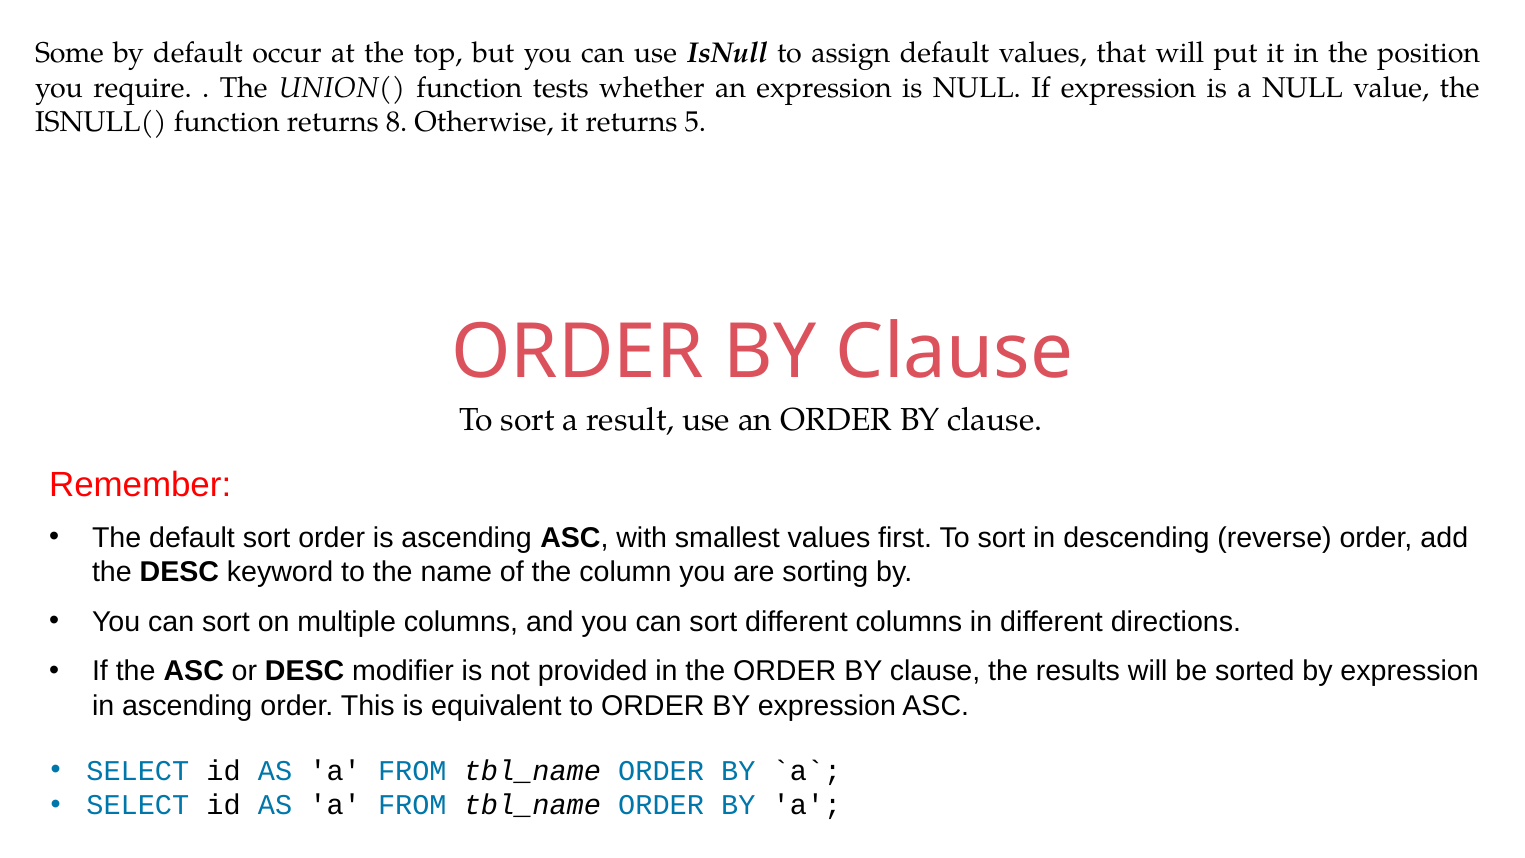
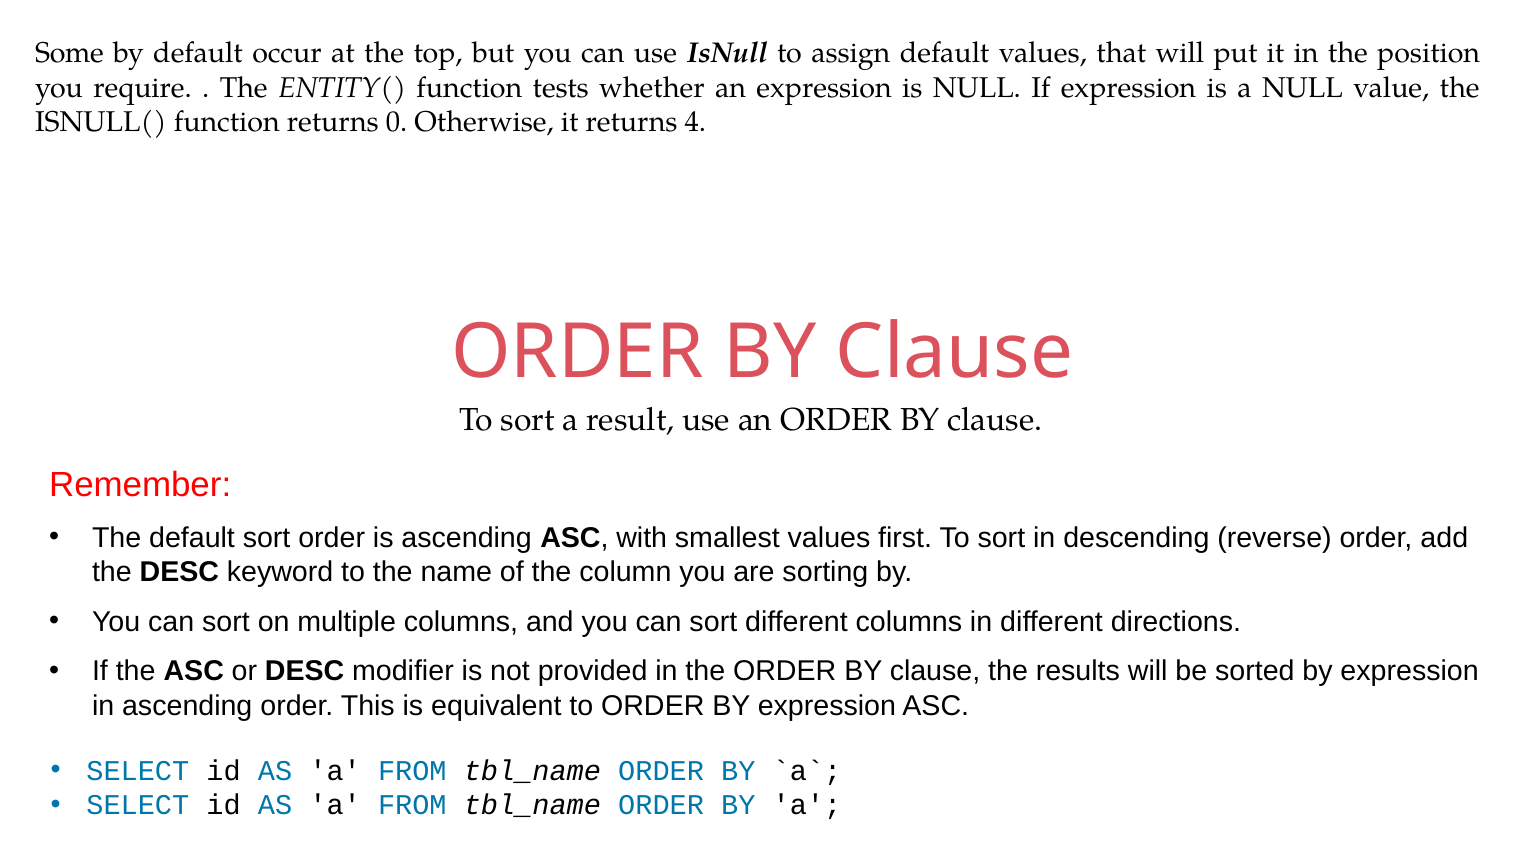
UNION(: UNION( -> ENTITY( (342, 88)
8: 8 -> 0 (397, 122)
5: 5 -> 4 (695, 122)
